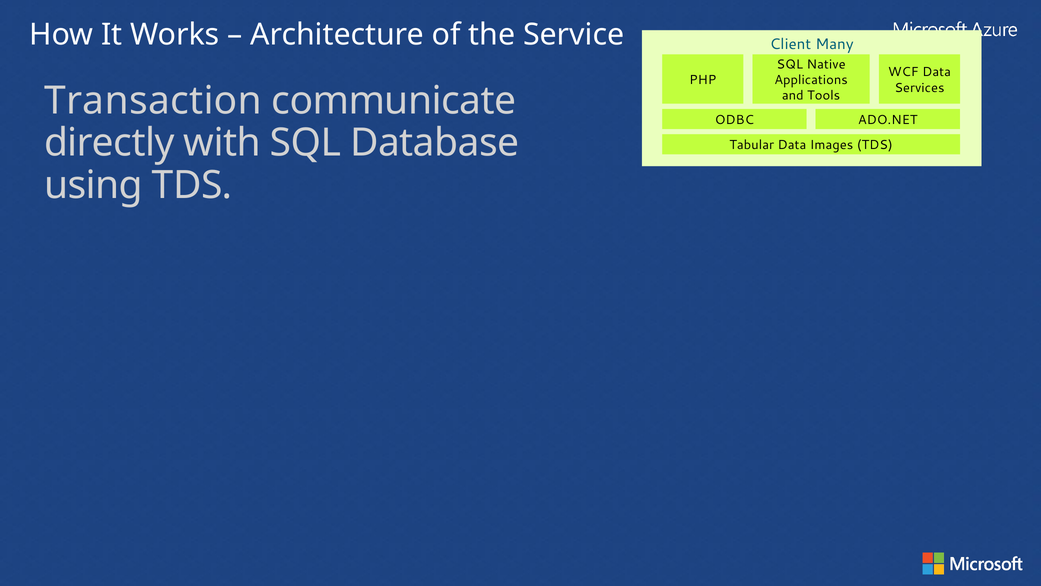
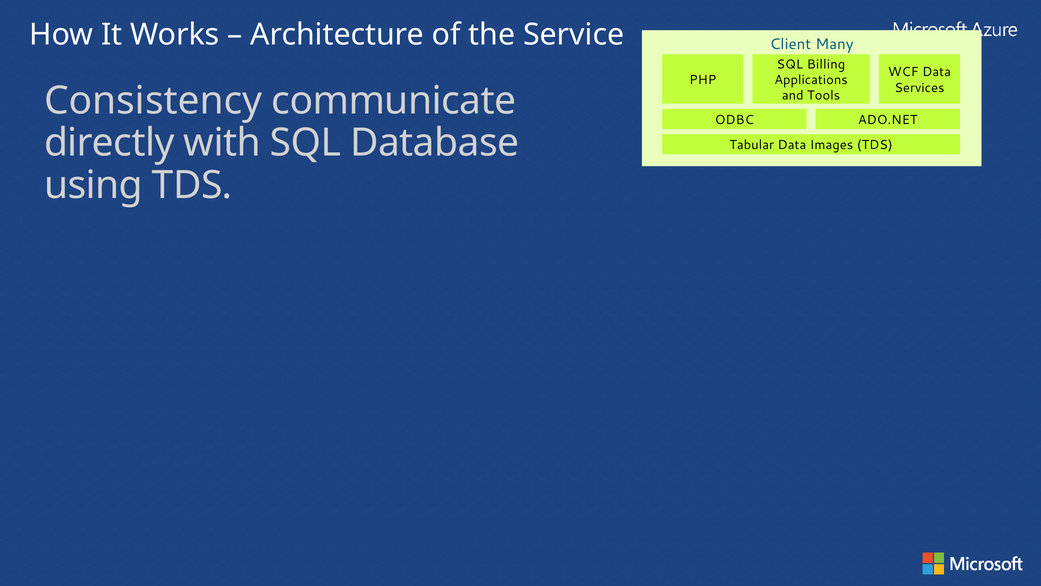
Native: Native -> Billing (826, 64)
Transaction: Transaction -> Consistency (153, 101)
